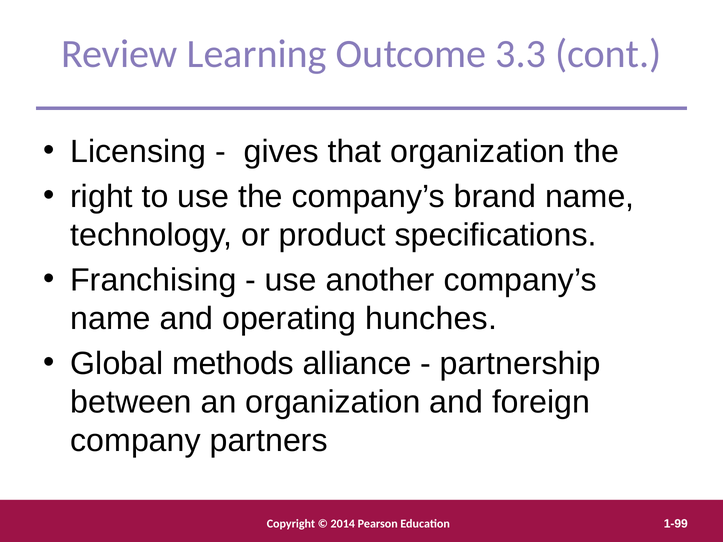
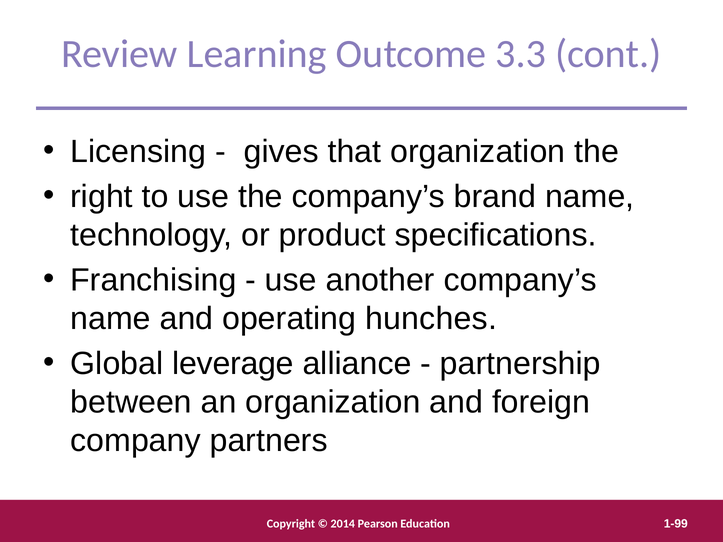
methods: methods -> leverage (233, 364)
